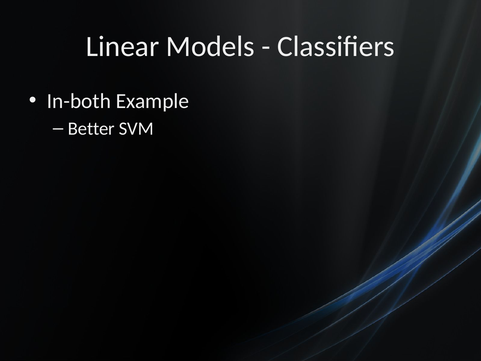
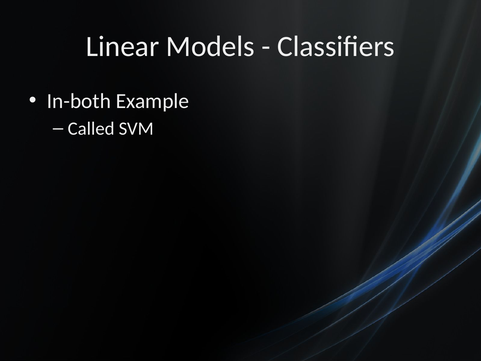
Better: Better -> Called (91, 129)
